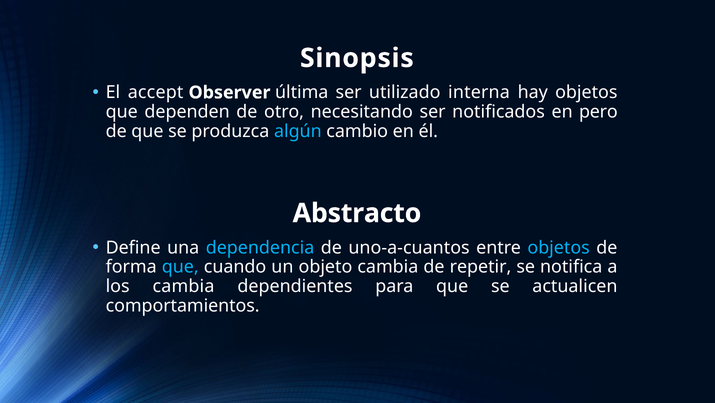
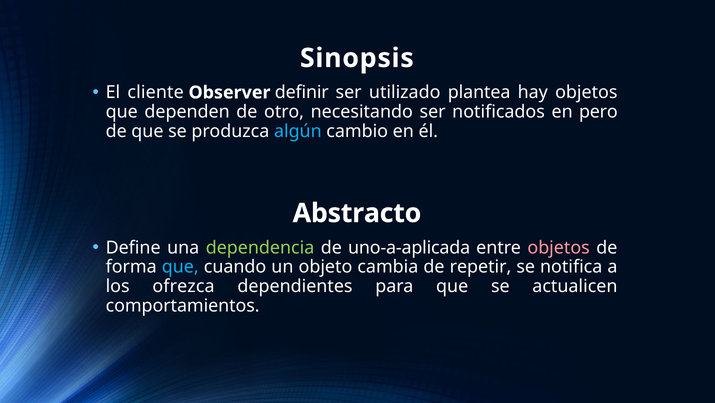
accept: accept -> cliente (156, 92)
última: última -> definir (302, 92)
interna: interna -> plantea (479, 92)
dependencia colour: light blue -> light green (260, 247)
uno-a-cuantos: uno-a-cuantos -> uno-a-aplicada (409, 247)
objetos colour: light blue -> pink (559, 247)
los cambia: cambia -> ofrezca (184, 286)
